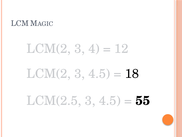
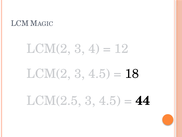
55: 55 -> 44 (143, 100)
